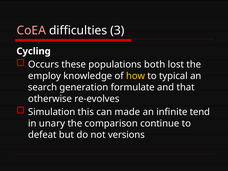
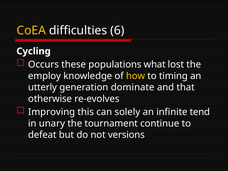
CoEA colour: pink -> yellow (31, 30)
3: 3 -> 6 (117, 30)
both: both -> what (155, 65)
typical: typical -> timing (173, 76)
search: search -> utterly (43, 87)
formulate: formulate -> dominate (133, 87)
Simulation: Simulation -> Improving (52, 112)
made: made -> solely (127, 112)
comparison: comparison -> tournament (111, 123)
